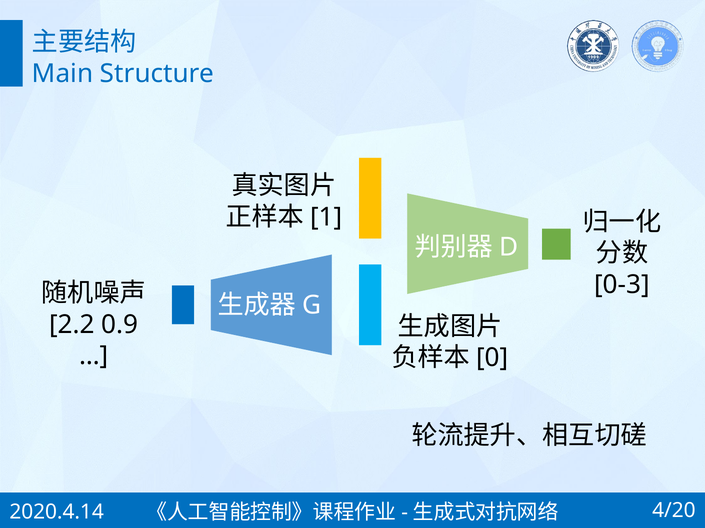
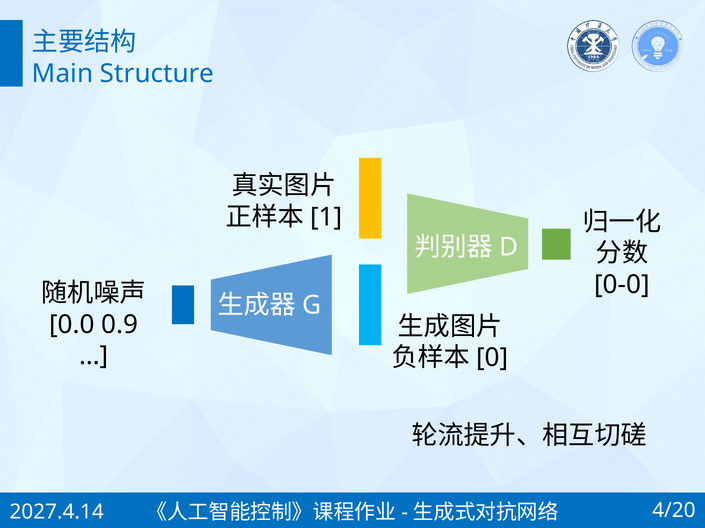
0-3: 0-3 -> 0-0 (622, 285)
2.2: 2.2 -> 0.0 (72, 325)
2020.4.14: 2020.4.14 -> 2027.4.14 (57, 513)
